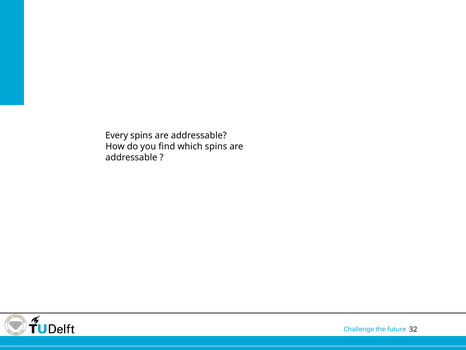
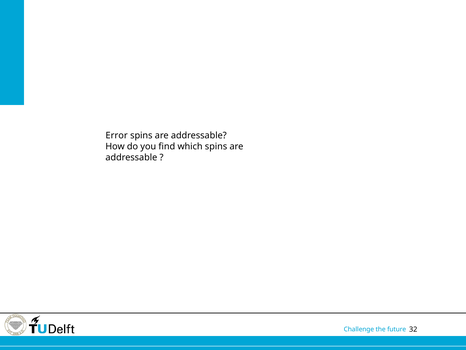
Every: Every -> Error (117, 135)
